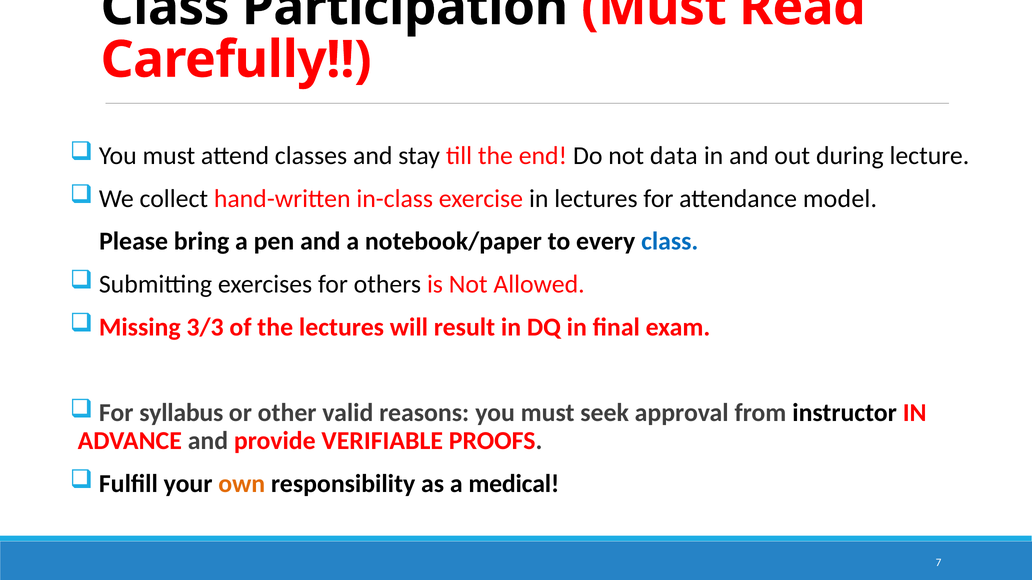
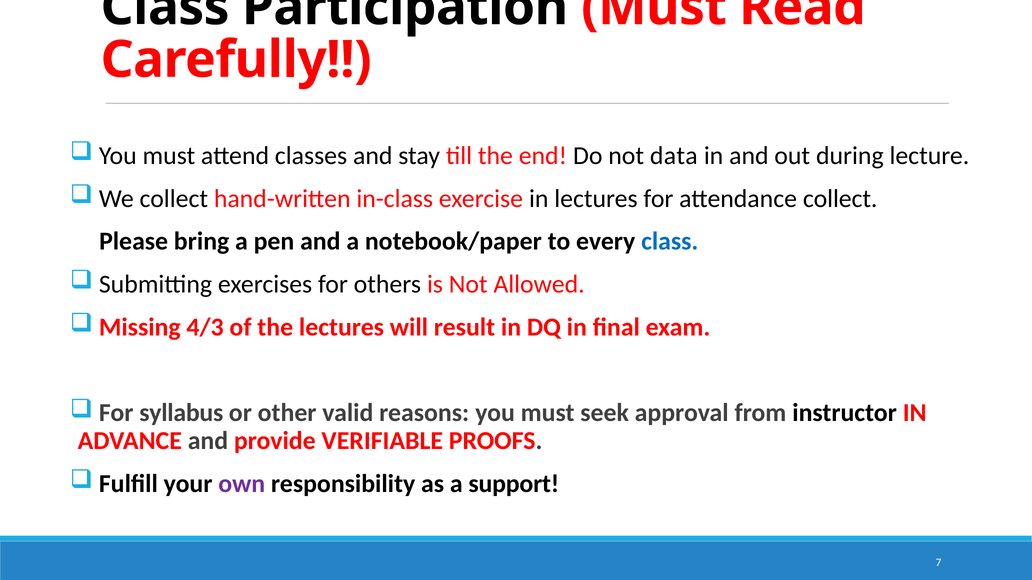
attendance model: model -> collect (840, 199)
3/3: 3/3 -> 4/3 (205, 327)
own colour: orange -> purple (242, 484)
medical: medical -> support (514, 484)
